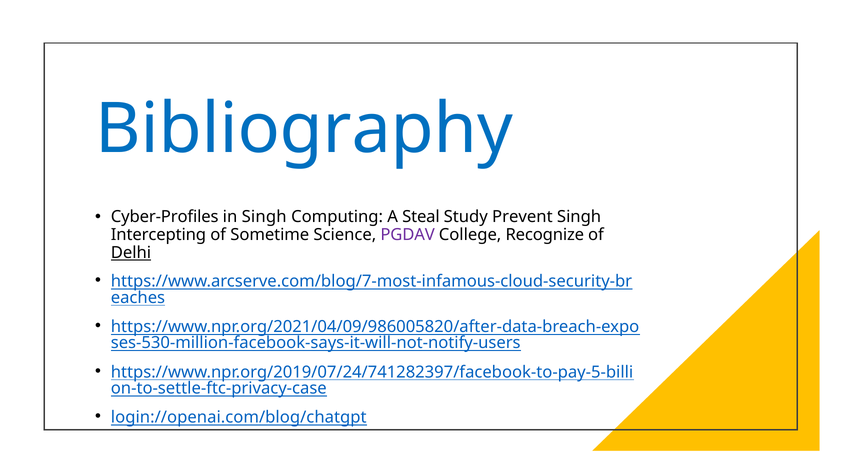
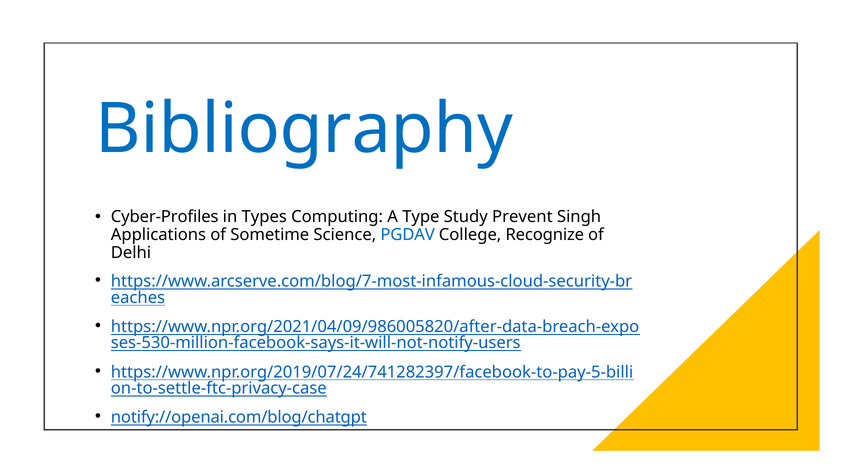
in Singh: Singh -> Types (264, 217)
Steal: Steal -> Type (421, 217)
Intercepting: Intercepting -> Applications (158, 235)
PGDAV colour: purple -> blue (408, 235)
Delhi underline: present -> none (131, 253)
login://openai.com/blog/chatgpt: login://openai.com/blog/chatgpt -> notify://openai.com/blog/chatgpt (239, 418)
